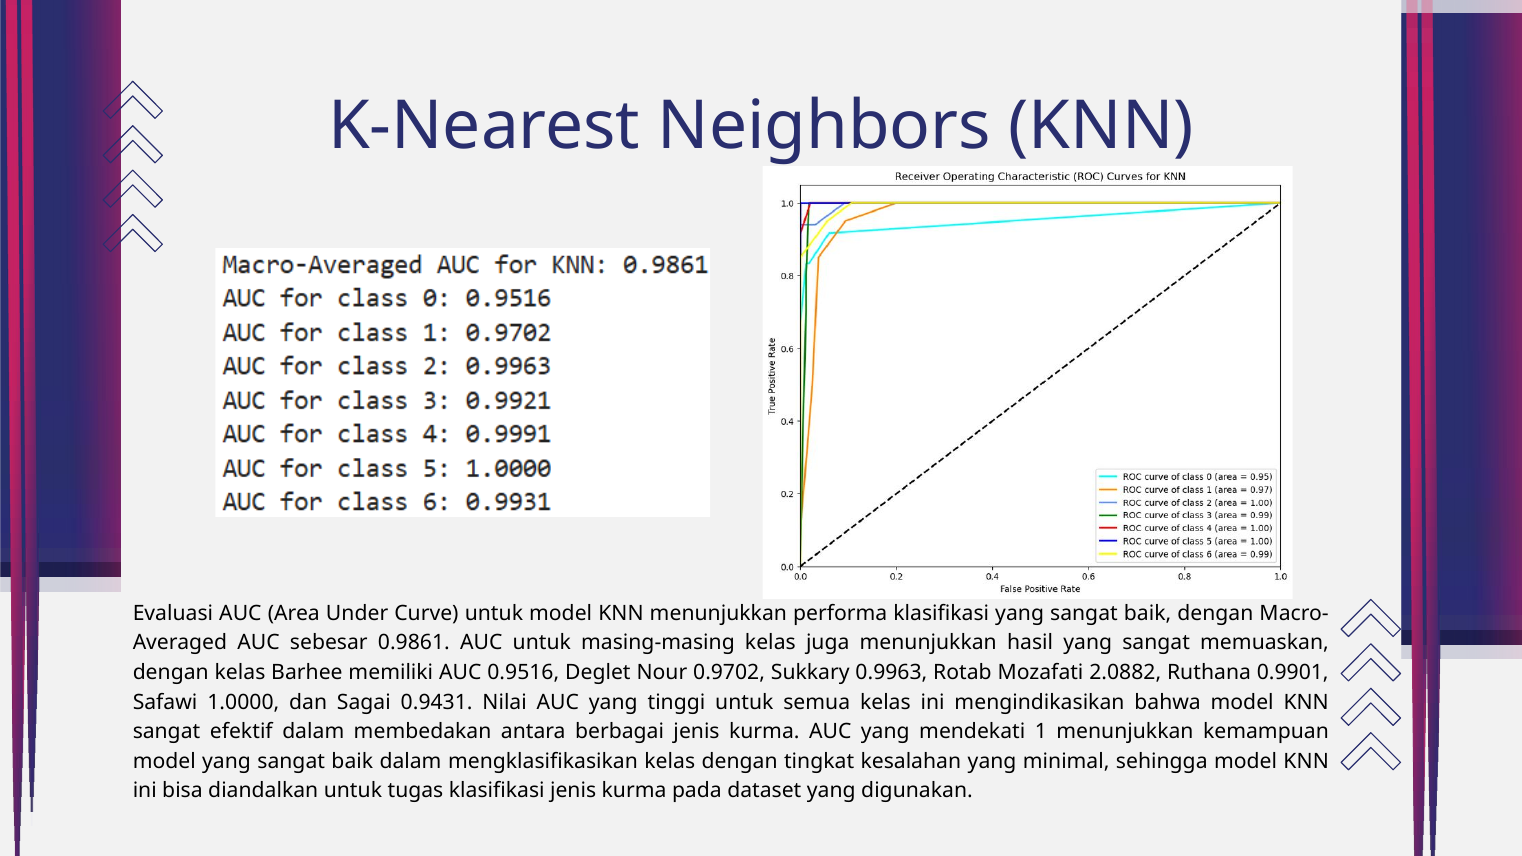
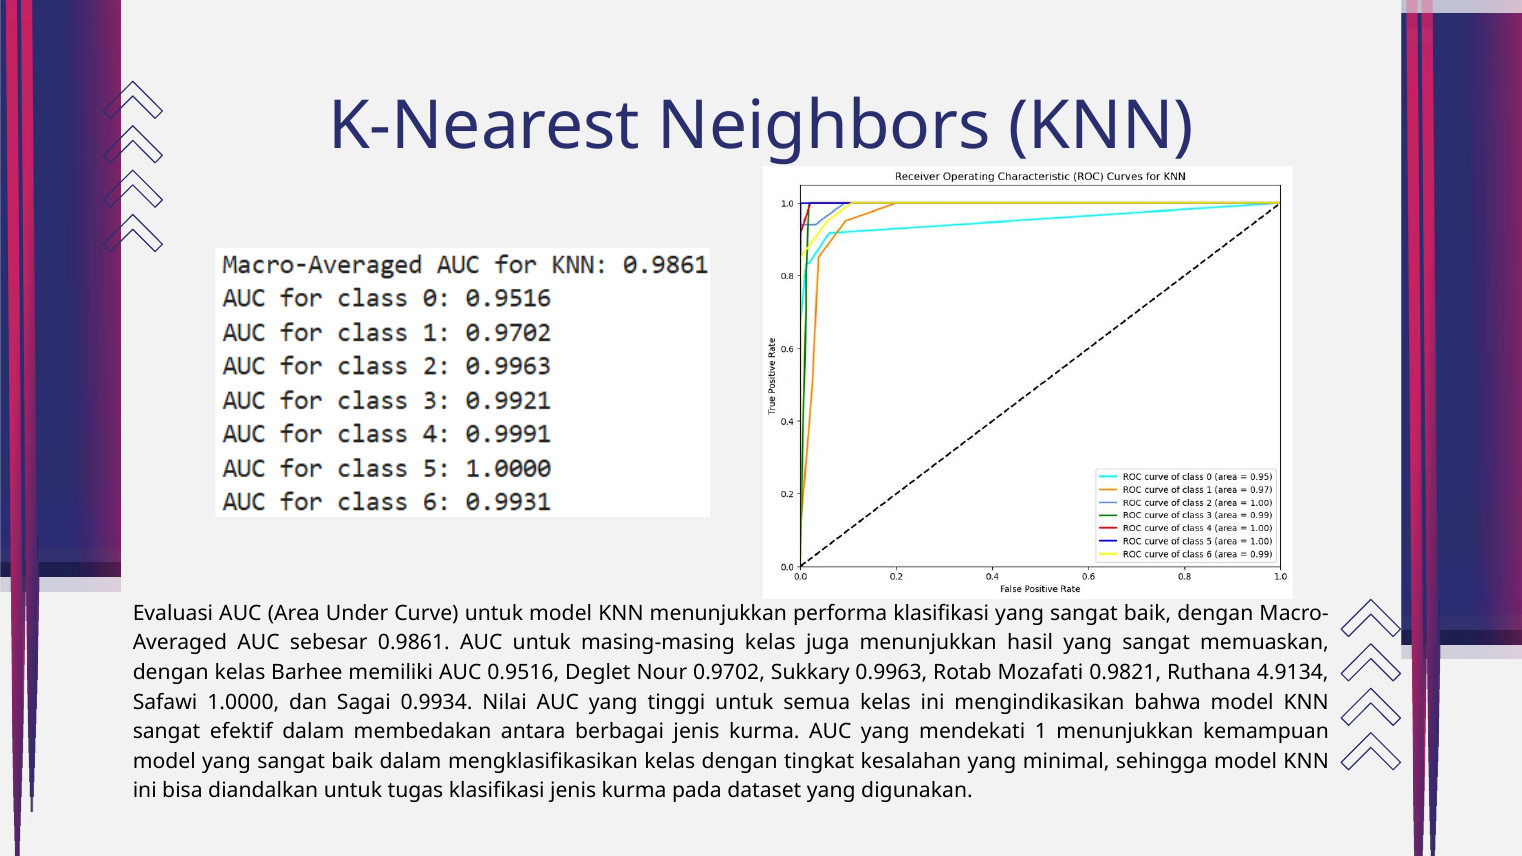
2.0882: 2.0882 -> 0.9821 (1125, 673)
0.9901: 0.9901 -> 4.9134 (1293, 673)
0.9431: 0.9431 -> 0.9934 (437, 702)
